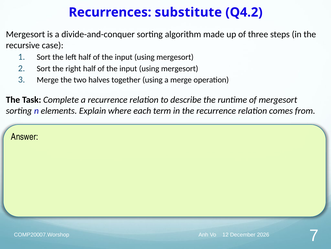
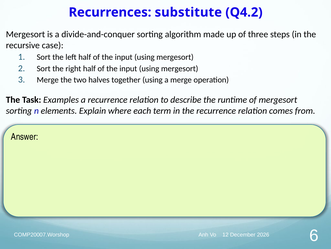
Complete: Complete -> Examples (61, 99)
7: 7 -> 6 (314, 235)
